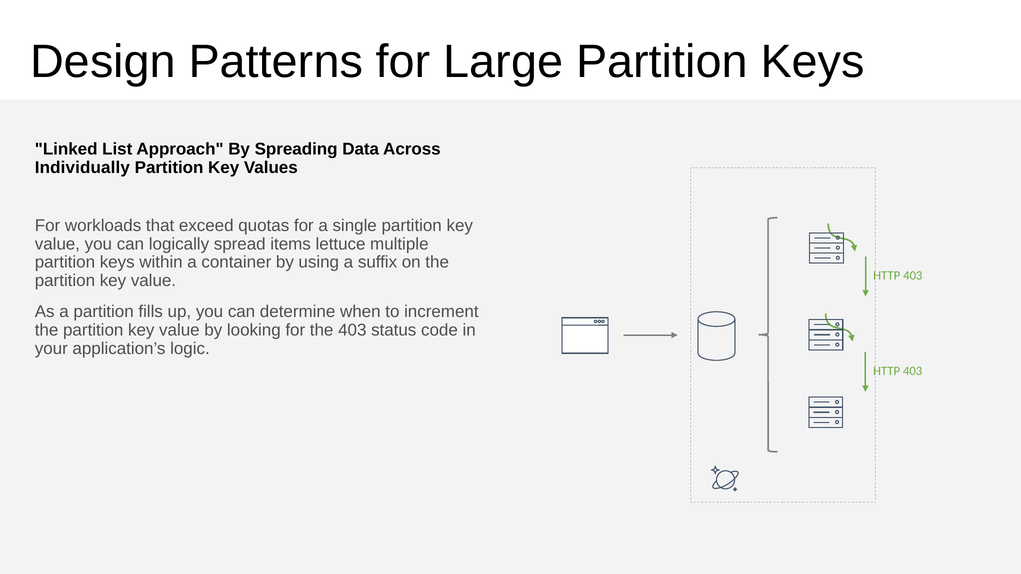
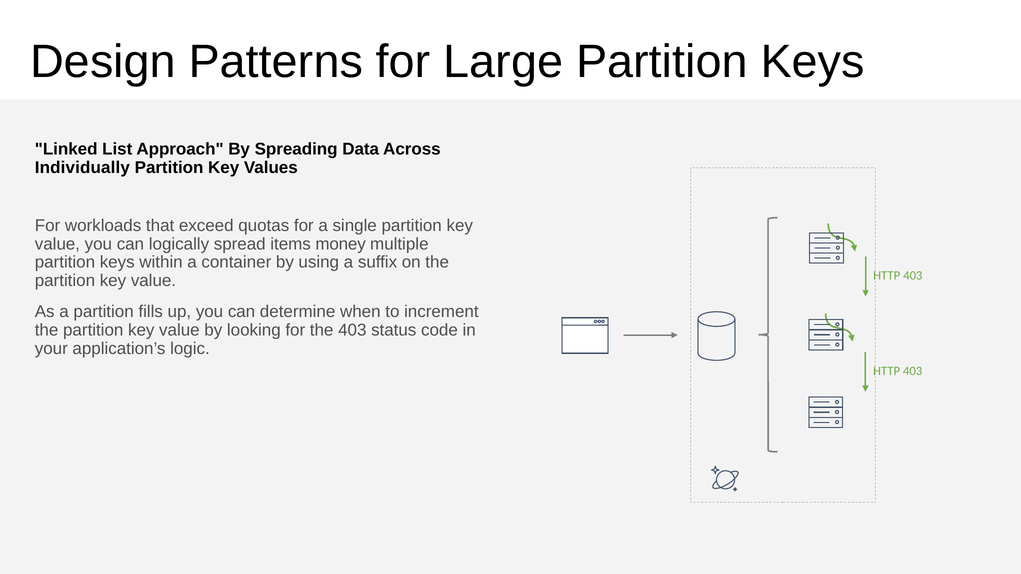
lettuce: lettuce -> money (341, 244)
